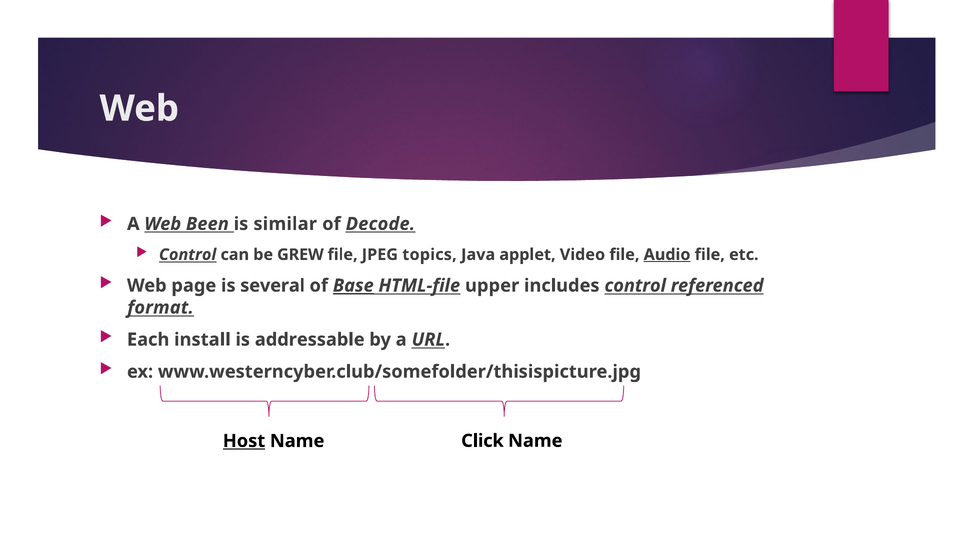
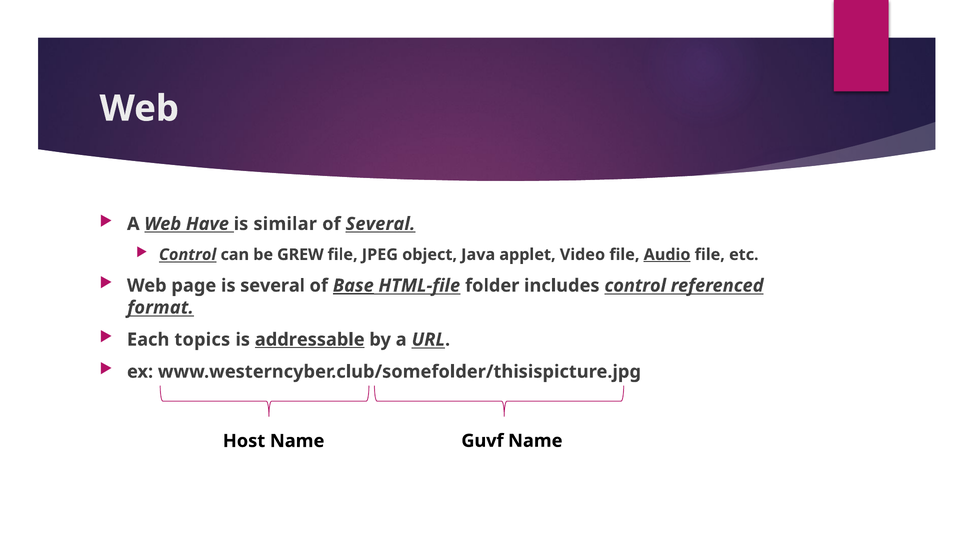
Been: Been -> Have (207, 224)
of Decode: Decode -> Several (380, 224)
topics: topics -> object (430, 255)
upper: upper -> folder (492, 286)
install: install -> topics (202, 340)
addressable underline: none -> present (310, 340)
Host underline: present -> none (244, 441)
Click: Click -> Guvf (482, 441)
